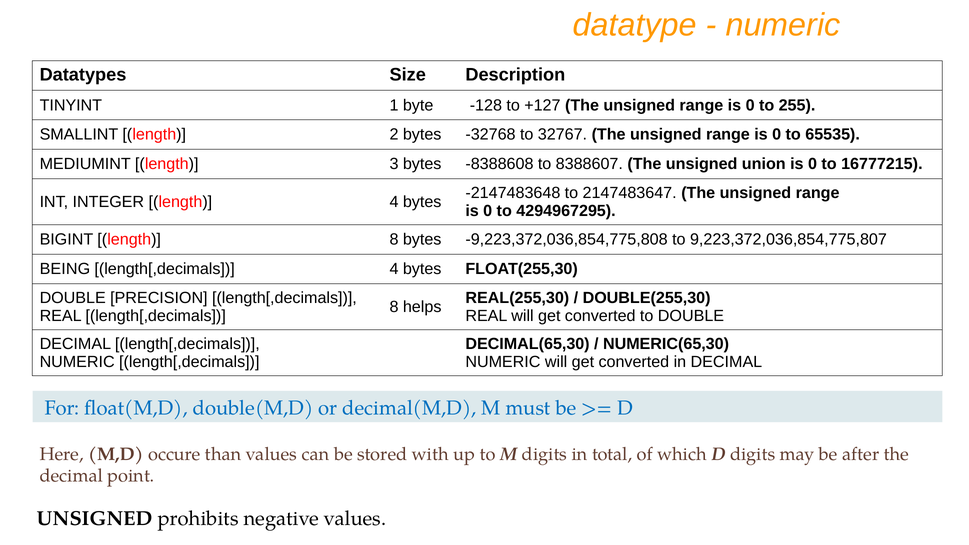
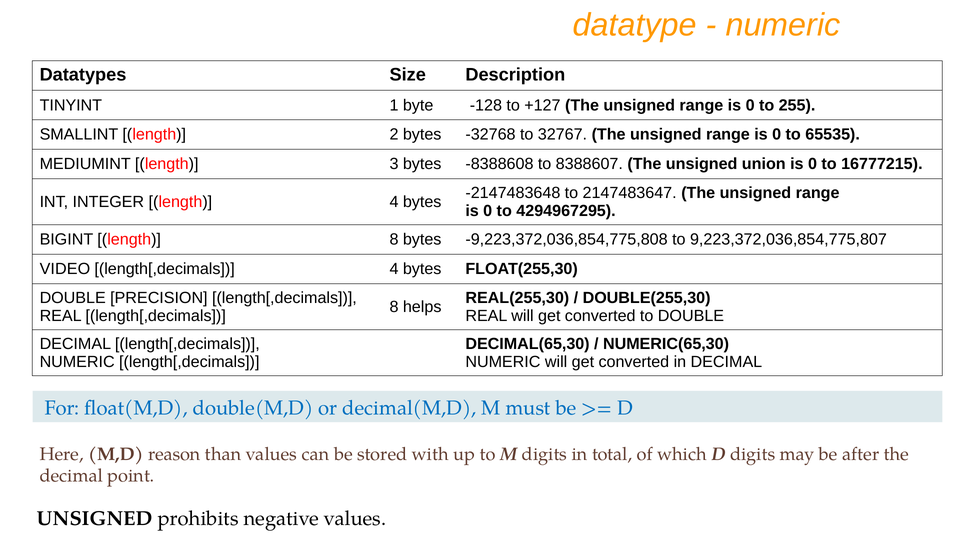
BEING: BEING -> VIDEO (65, 269)
occure: occure -> reason (174, 454)
